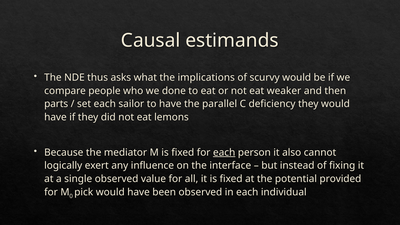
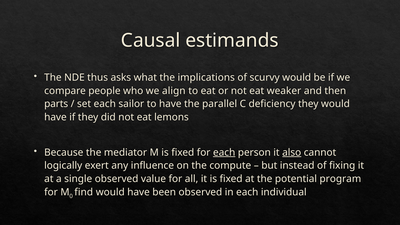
done: done -> align (174, 91)
also underline: none -> present (292, 152)
interface: interface -> compute (230, 166)
provided: provided -> program (340, 179)
pick: pick -> find (84, 192)
